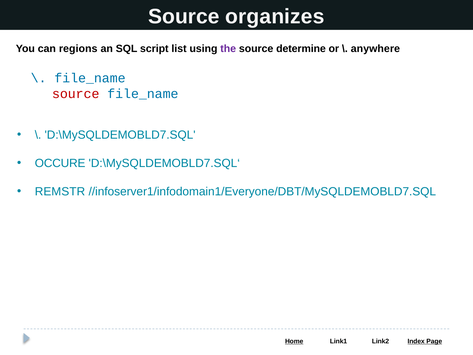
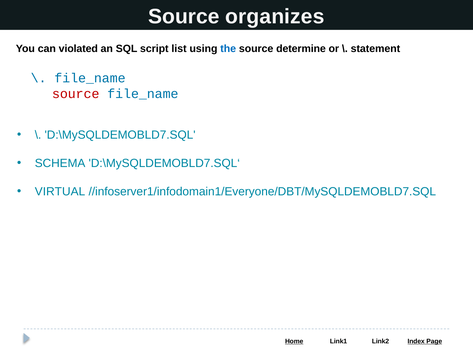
regions: regions -> violated (78, 49)
the colour: purple -> blue (228, 49)
anywhere: anywhere -> statement (375, 49)
OCCURE: OCCURE -> SCHEMA (60, 163)
REMSTR: REMSTR -> VIRTUAL (60, 191)
